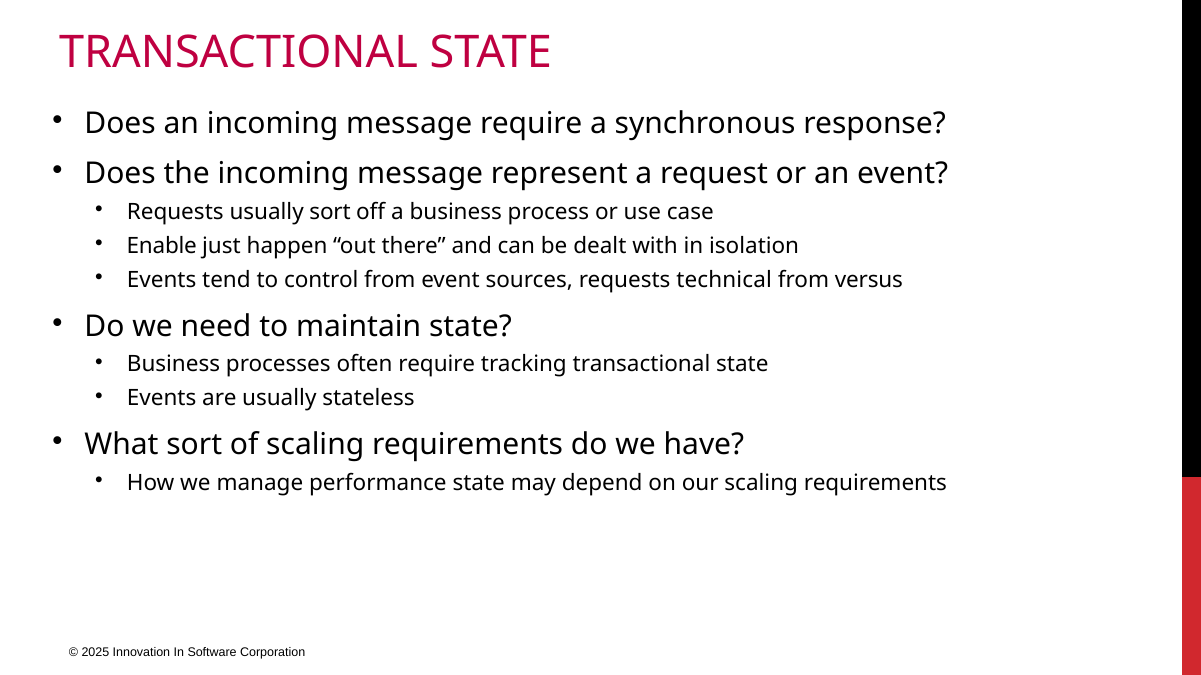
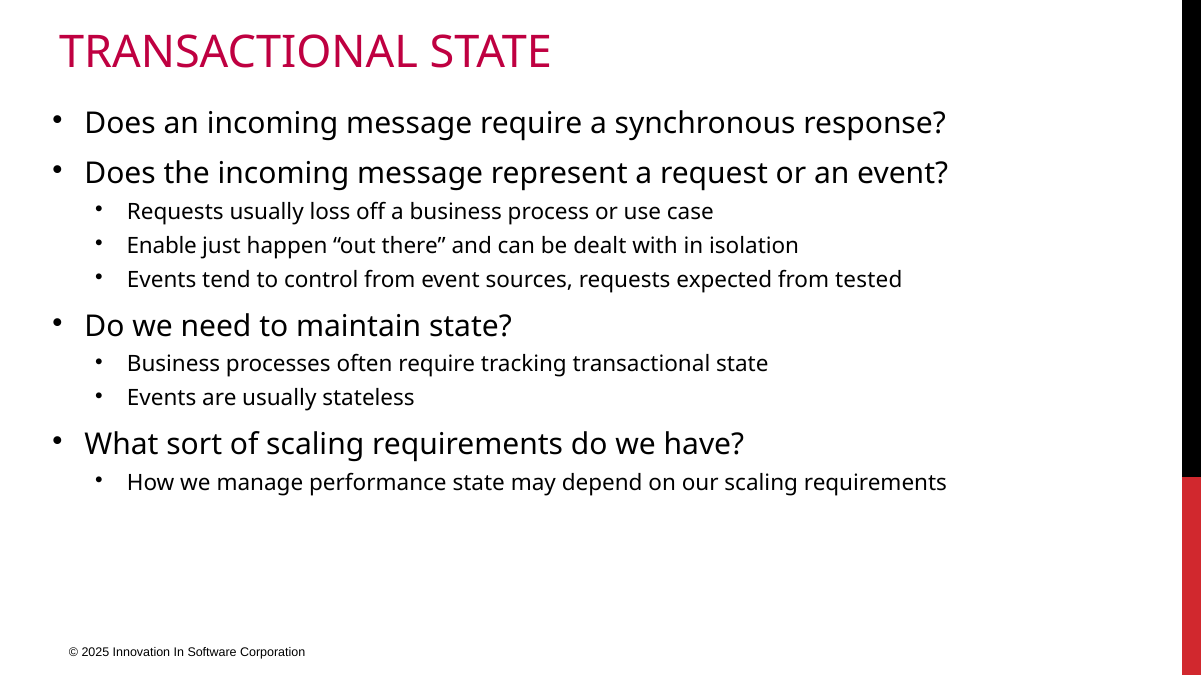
usually sort: sort -> loss (330, 212)
technical: technical -> expected (724, 280)
versus: versus -> tested (869, 280)
